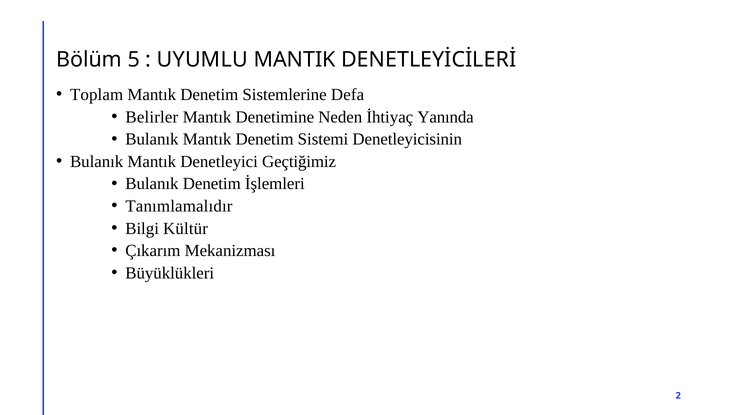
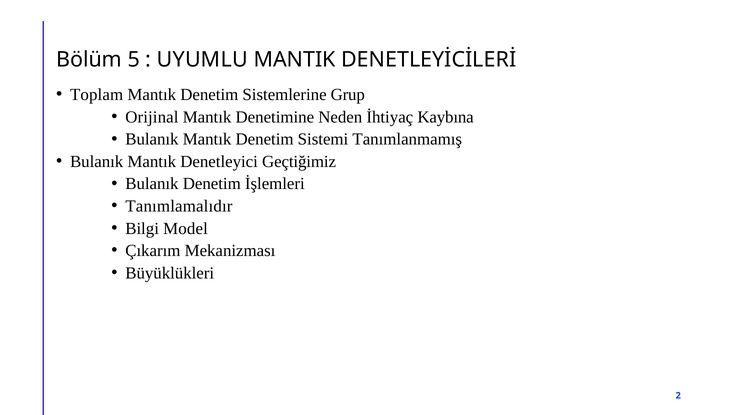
Defa: Defa -> Grup (348, 95)
Belirler: Belirler -> Orijinal (152, 117)
Yanında: Yanında -> Kaybına (446, 117)
Denetleyicisinin: Denetleyicisinin -> Tanımlanmamış (407, 139)
Kültür: Kültür -> Model (186, 228)
